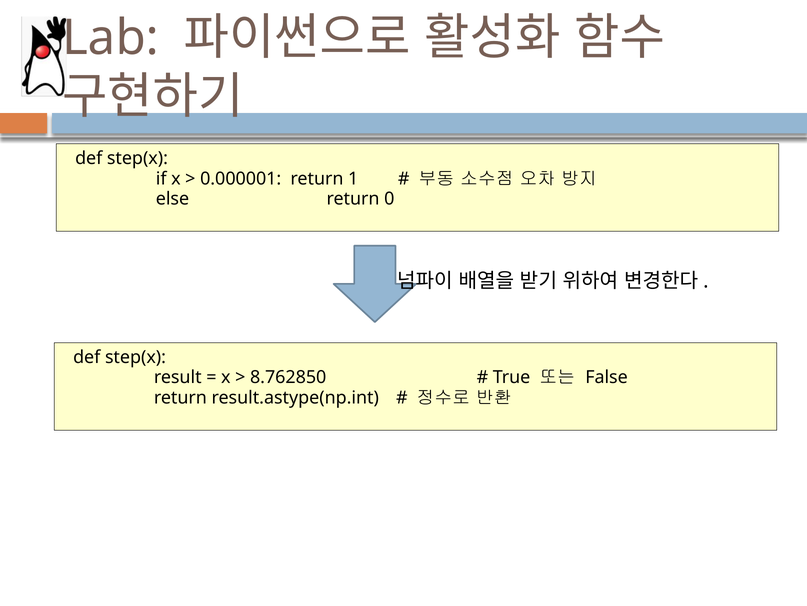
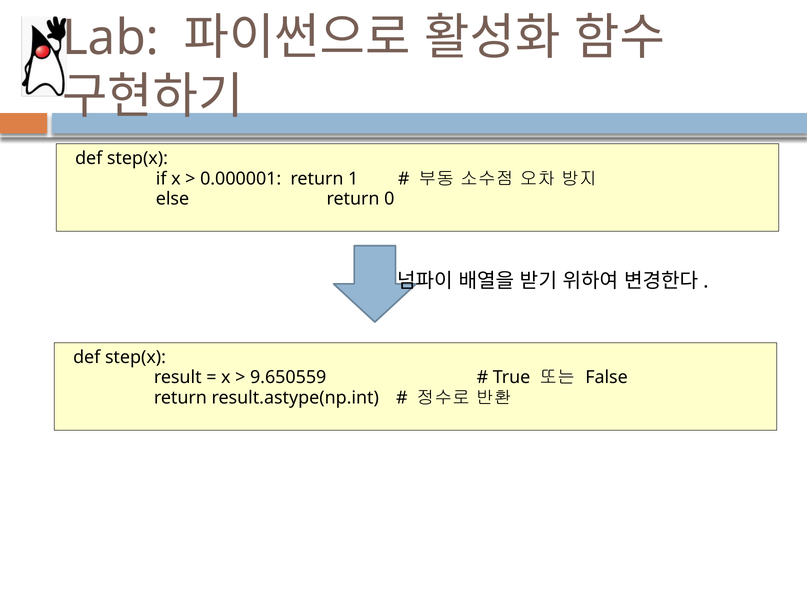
8.762850: 8.762850 -> 9.650559 (288, 377)
